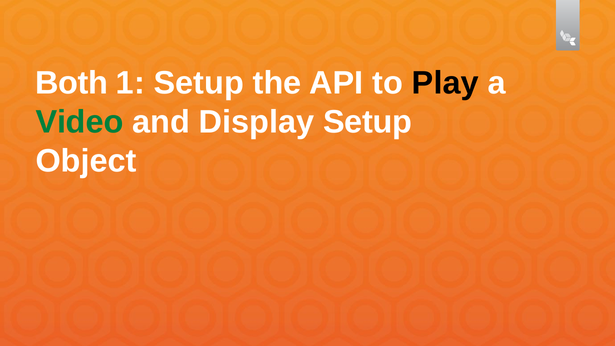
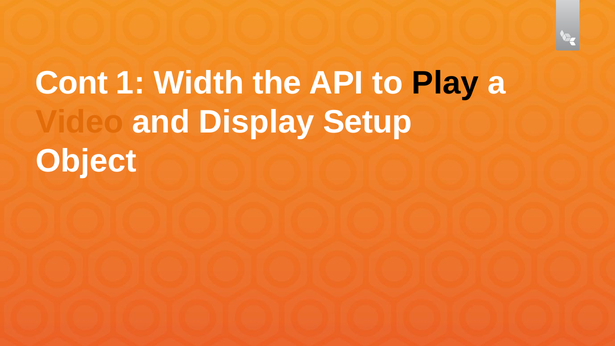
Both: Both -> Cont (71, 83)
1 Setup: Setup -> Width (199, 83)
Video colour: green -> orange (79, 122)
